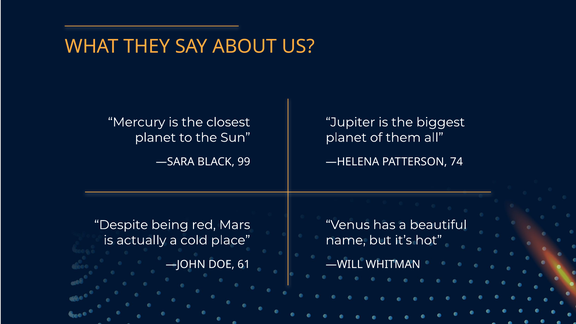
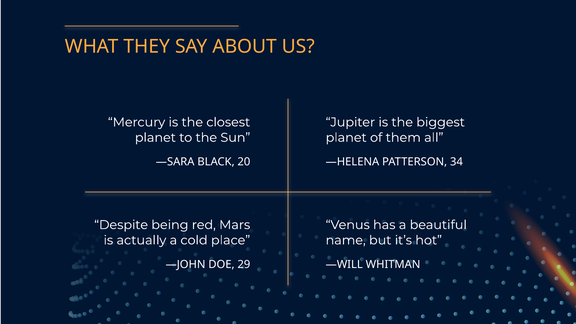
99: 99 -> 20 (244, 162)
74: 74 -> 34 (456, 162)
61: 61 -> 29 (244, 265)
